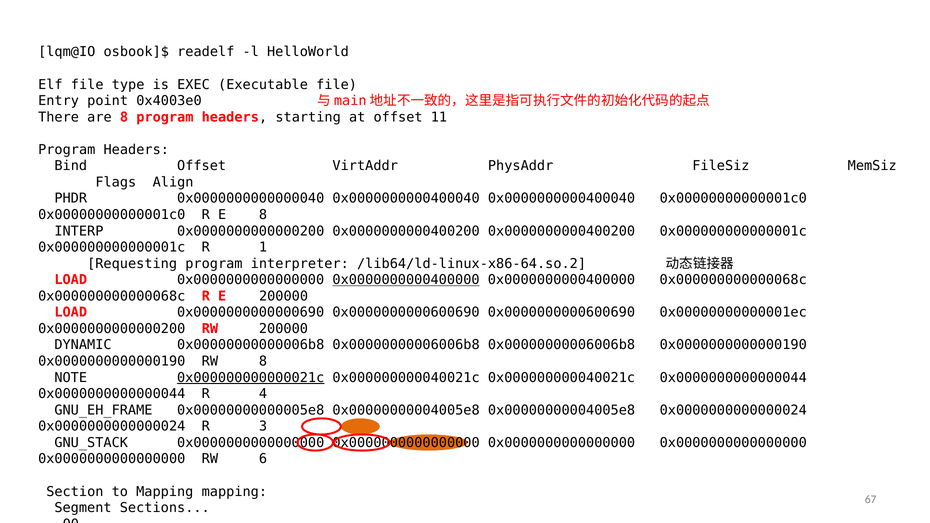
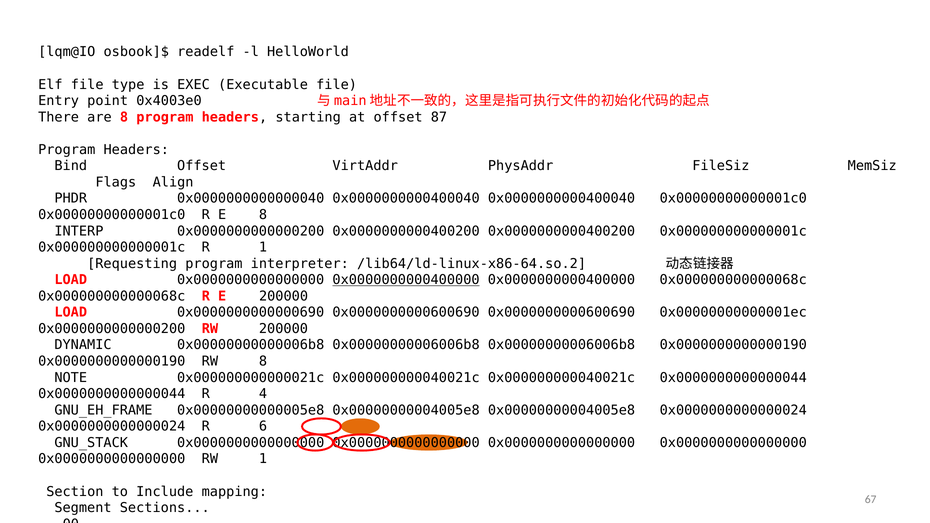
11: 11 -> 87 (439, 117)
0x000000000000021c underline: present -> none (251, 378)
3: 3 -> 6 (263, 427)
RW 6: 6 -> 1 (263, 459)
to Mapping: Mapping -> Include (165, 492)
